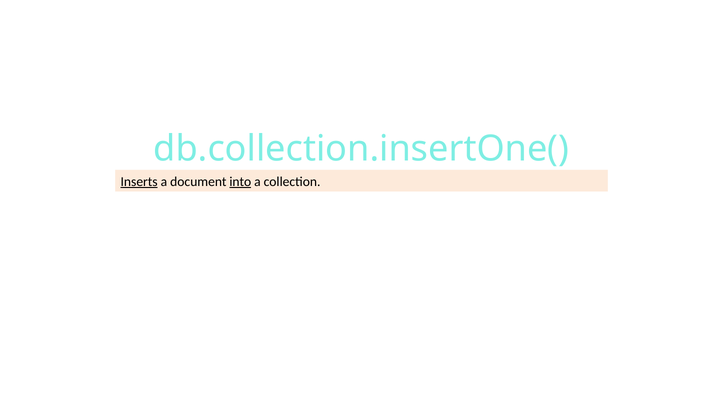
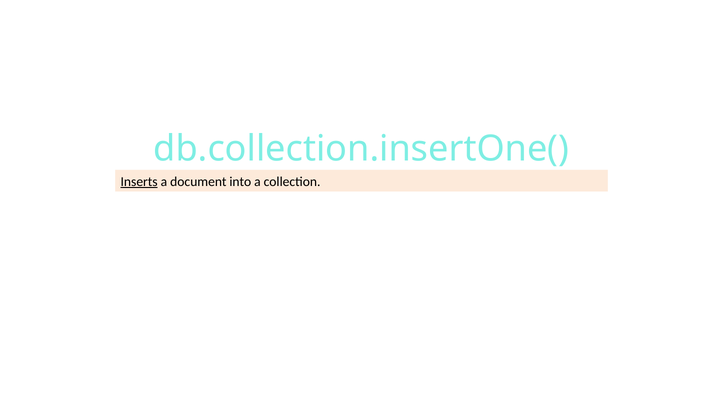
into underline: present -> none (240, 181)
